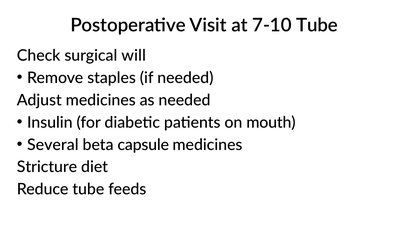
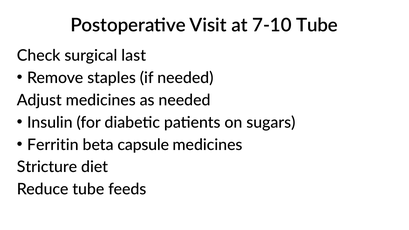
will: will -> last (134, 56)
mouth: mouth -> sugars (271, 123)
Several: Several -> Ferritin (53, 145)
